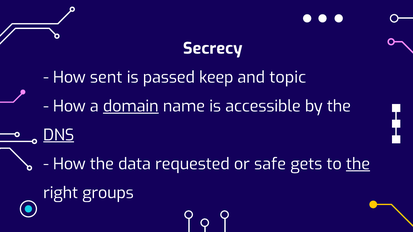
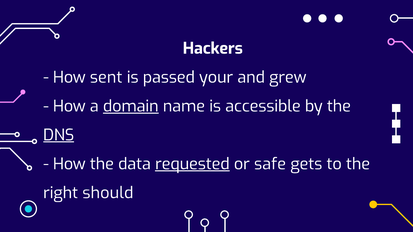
Secrecy: Secrecy -> Hackers (213, 48)
keep: keep -> your (216, 77)
topic: topic -> grew (288, 77)
requested underline: none -> present (192, 164)
the underline: present -> none (358, 164)
groups: groups -> should (108, 193)
